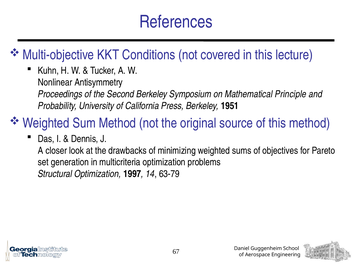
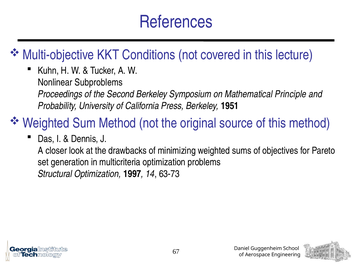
Antisymmetry: Antisymmetry -> Subproblems (99, 82)
63-79: 63-79 -> 63-73 (169, 174)
